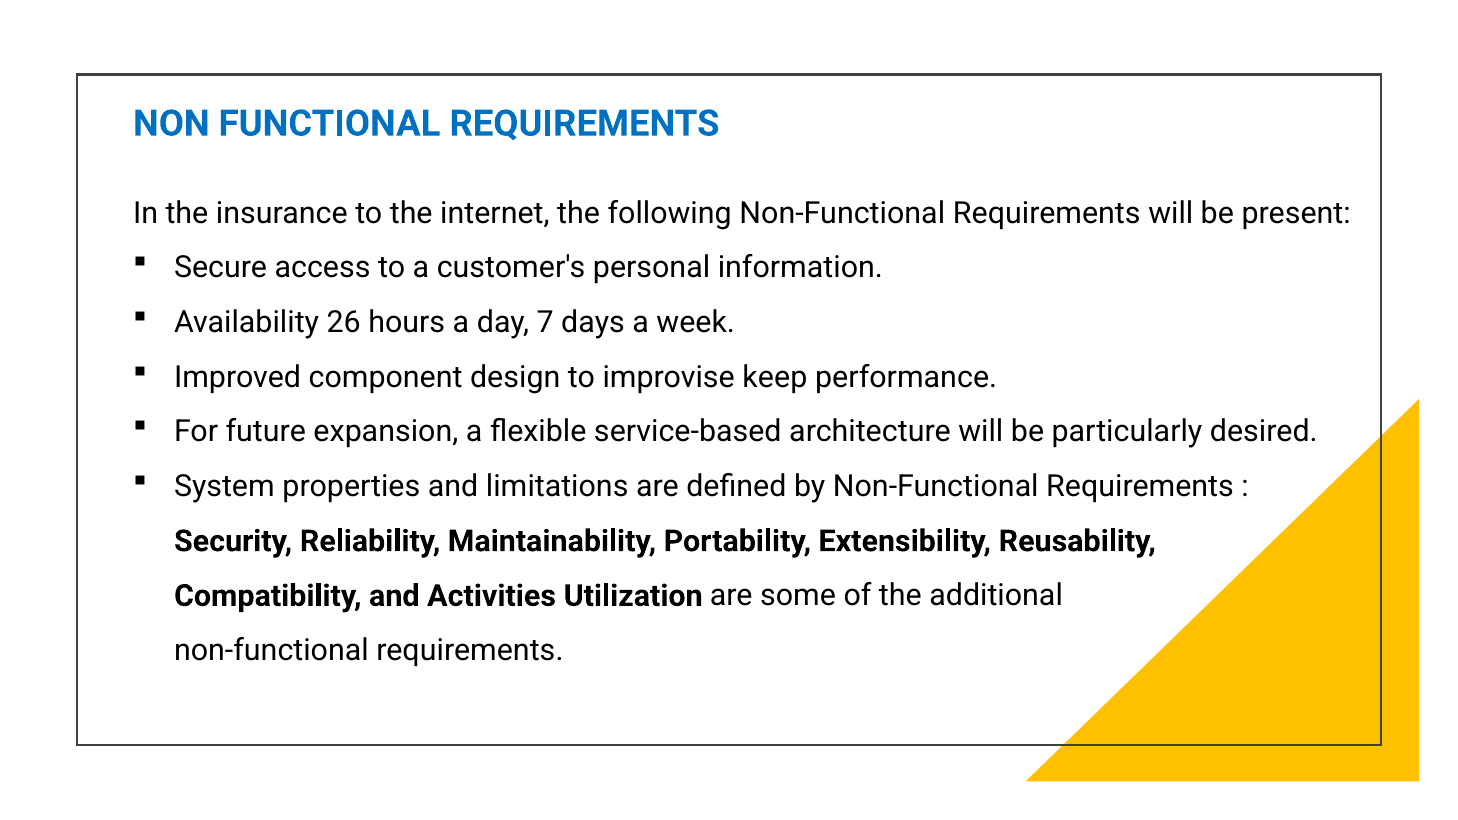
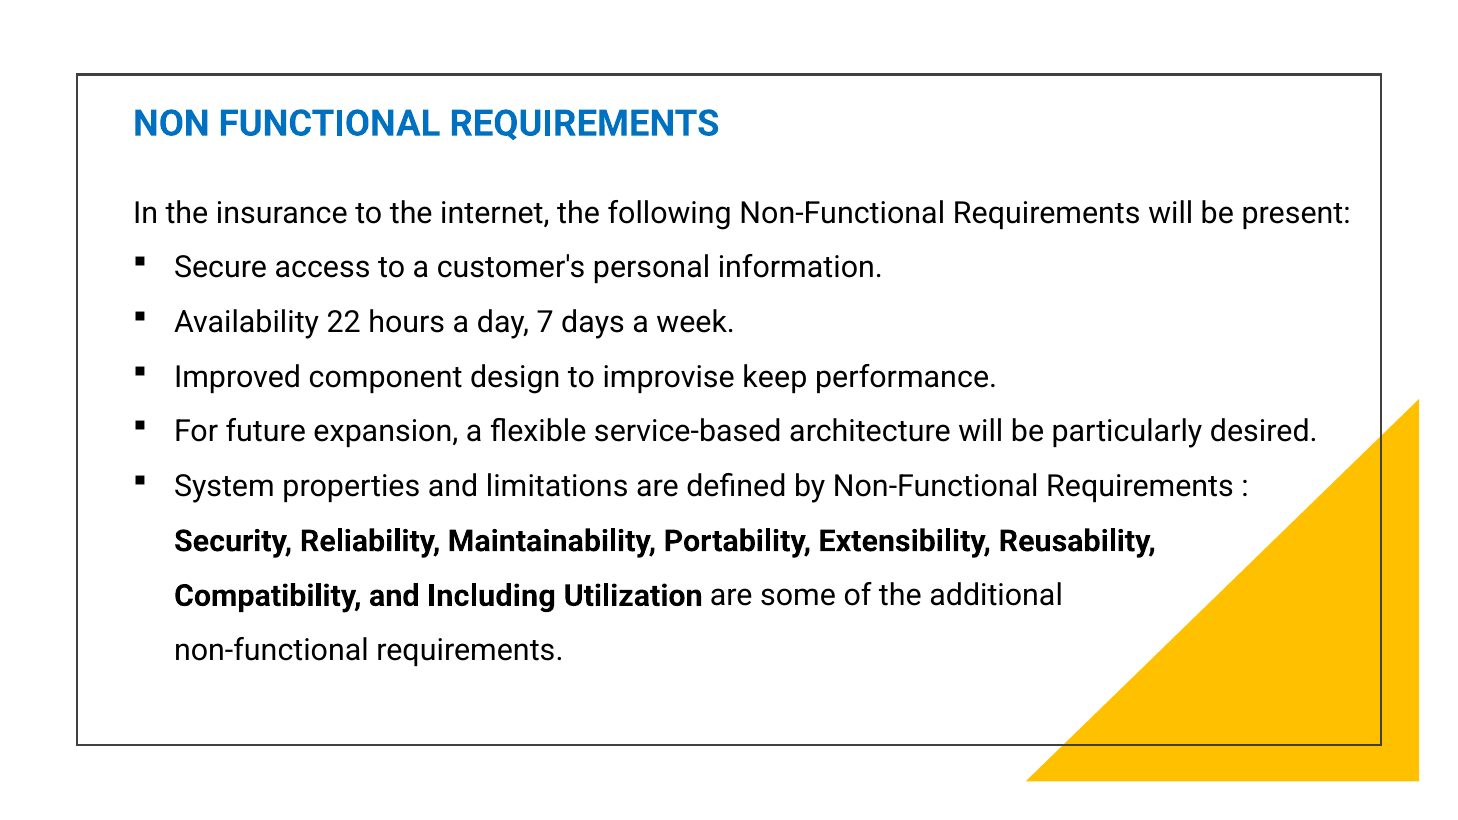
26: 26 -> 22 (344, 323)
Activities: Activities -> Including (491, 596)
